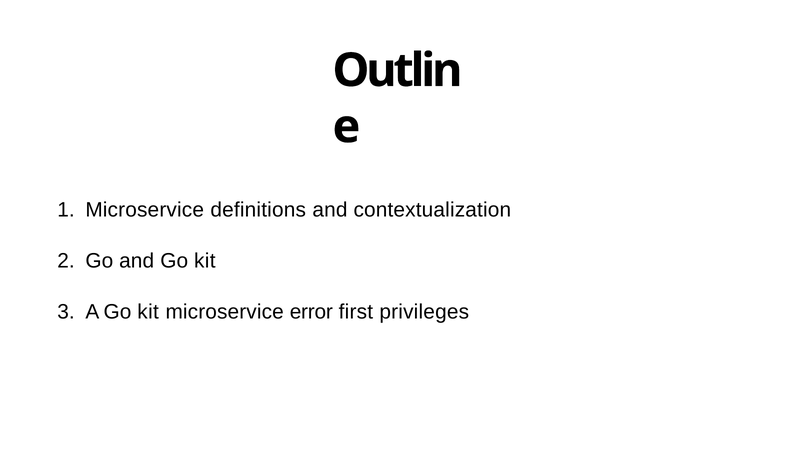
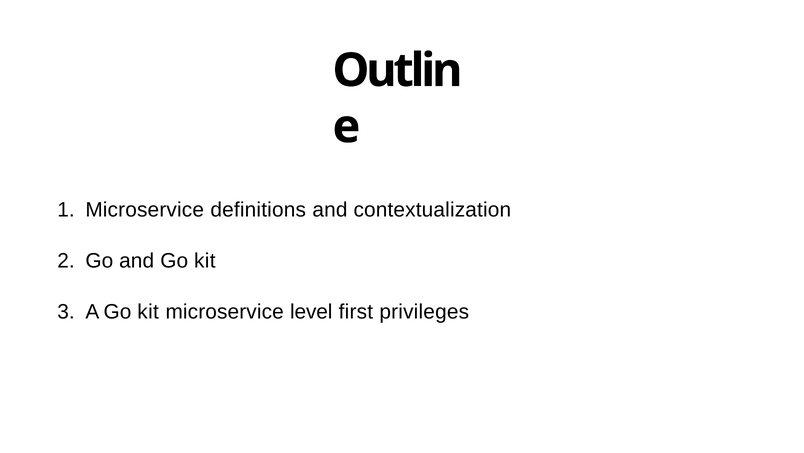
error: error -> level (311, 311)
